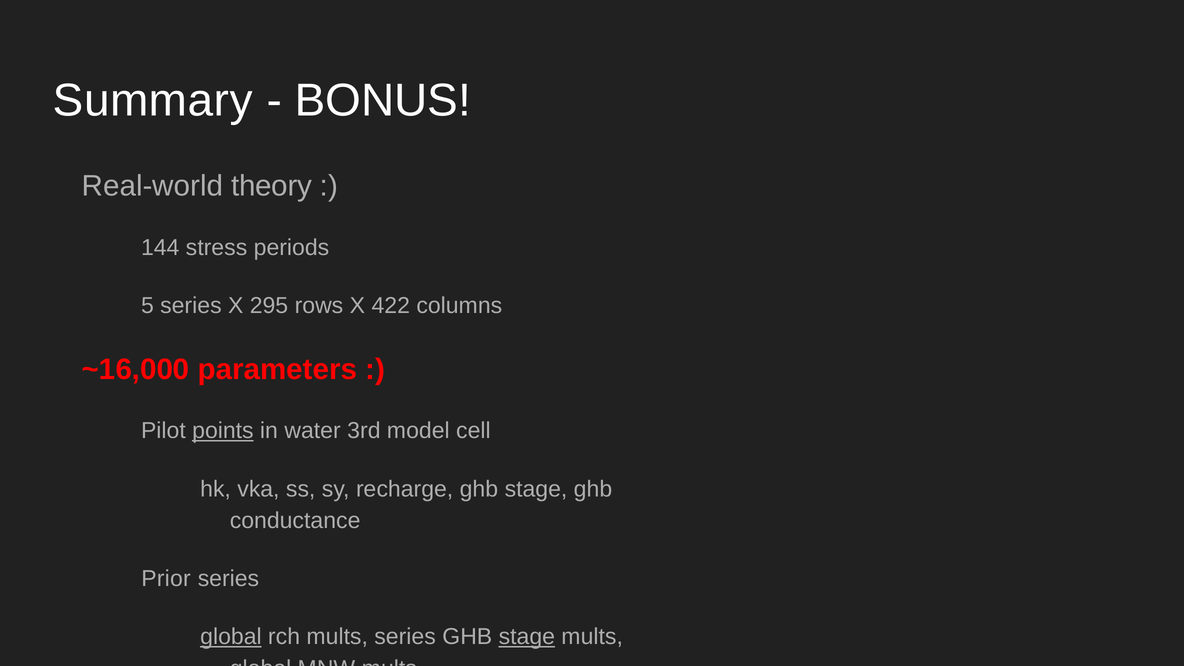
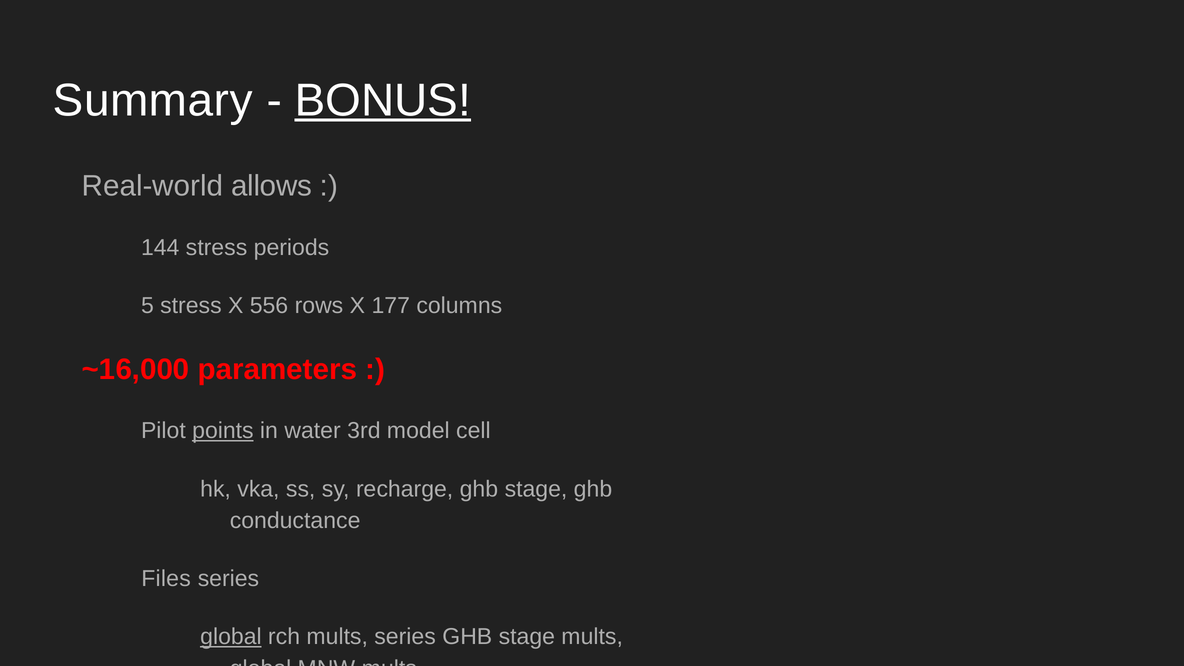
BONUS underline: none -> present (383, 100)
theory: theory -> allows (272, 186)
5 series: series -> stress (191, 306)
295: 295 -> 556 (269, 306)
422: 422 -> 177 (391, 306)
Prior: Prior -> Files (166, 579)
stage underline: present -> none (527, 637)
